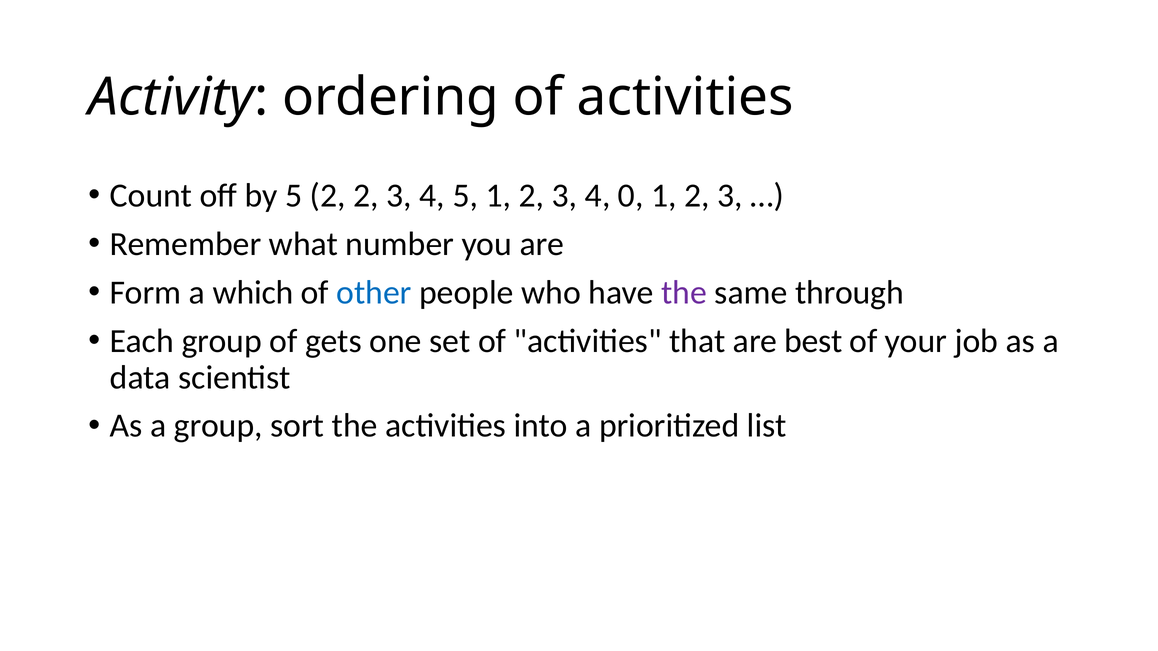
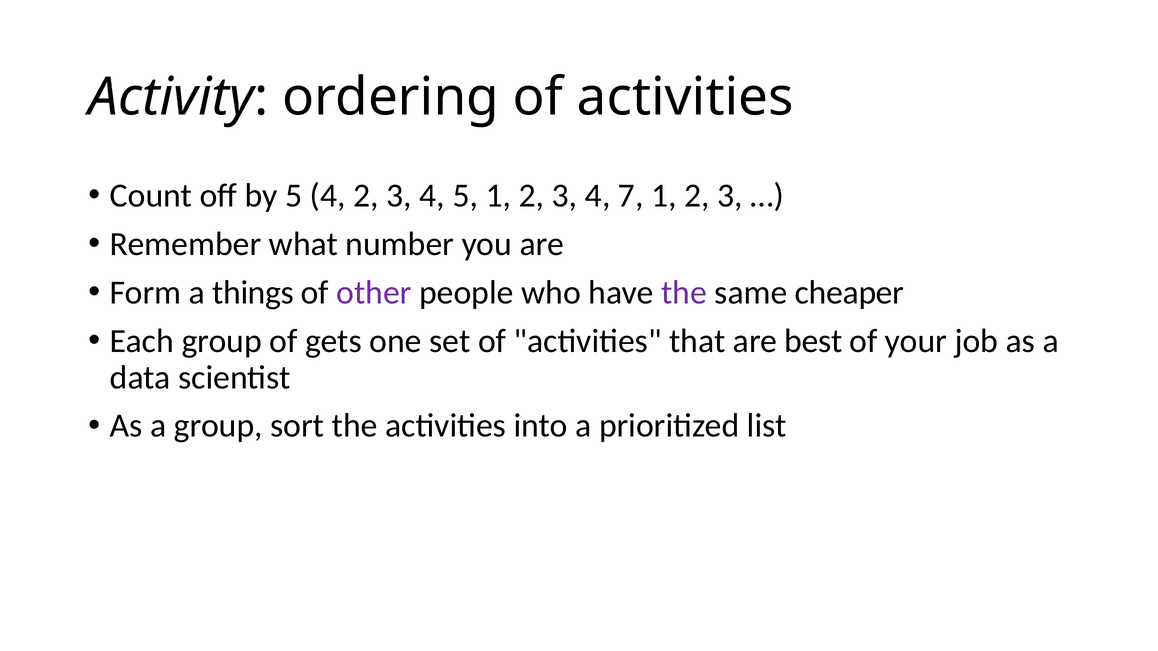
5 2: 2 -> 4 (328, 196)
0: 0 -> 7 (631, 196)
which: which -> things (253, 293)
other colour: blue -> purple (374, 293)
through: through -> cheaper (850, 293)
